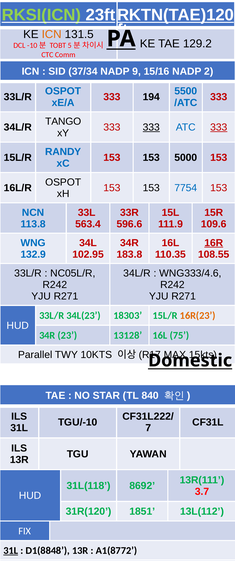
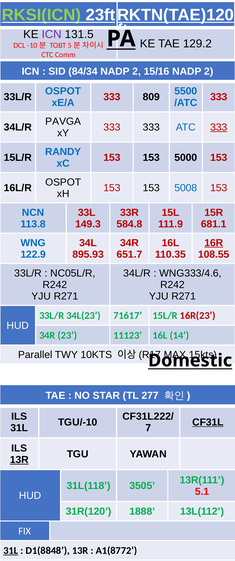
ICN colour: orange -> purple (52, 34)
37/34: 37/34 -> 84/34 (83, 71)
9: 9 -> 2 (137, 71)
194: 194 -> 809 (151, 97)
TANGO: TANGO -> PAVGA (63, 122)
333 underline: present -> none (151, 128)
7754: 7754 -> 5008 (186, 188)
563.4: 563.4 -> 149.3 (88, 224)
596.6: 596.6 -> 584.8 (129, 224)
109.6: 109.6 -> 681.1 (214, 224)
132.9: 132.9 -> 122.9 (33, 255)
102.95: 102.95 -> 895.93 (88, 255)
183.8: 183.8 -> 651.7 (129, 255)
18303: 18303 -> 71617 (128, 316)
16R(23 colour: orange -> red (198, 316)
13128: 13128 -> 11123 (128, 336)
75: 75 -> 14 (179, 336)
840: 840 -> 277 (150, 396)
CF31L underline: none -> present (208, 423)
13R underline: none -> present (19, 461)
8692: 8692 -> 3505 (142, 487)
3.7: 3.7 -> 5.1 (202, 493)
1851: 1851 -> 1888 (142, 513)
